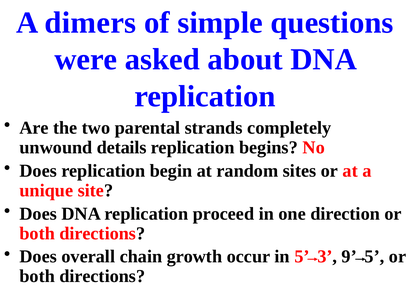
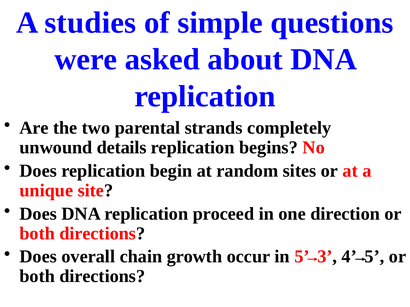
dimers: dimers -> studies (90, 23)
9: 9 -> 4 (349, 257)
